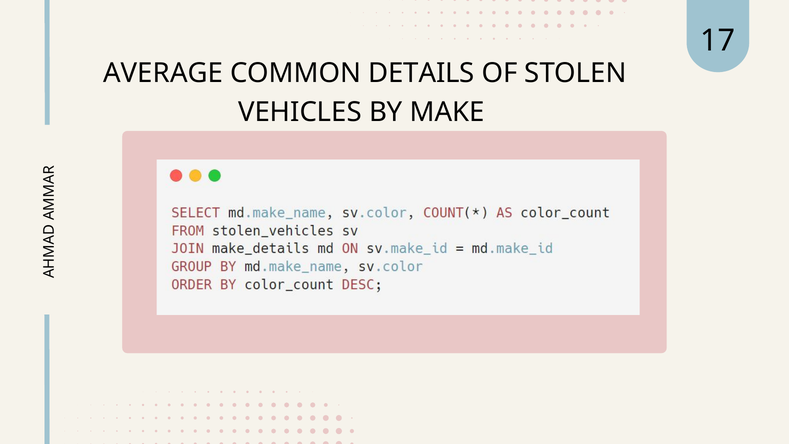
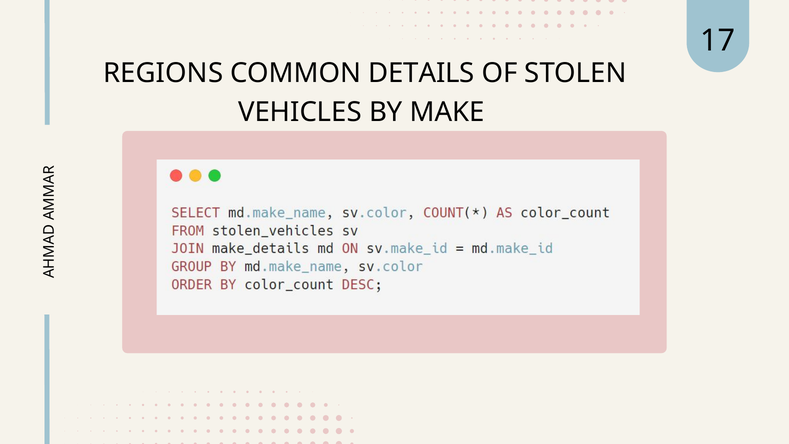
AVERAGE: AVERAGE -> REGIONS (163, 73)
